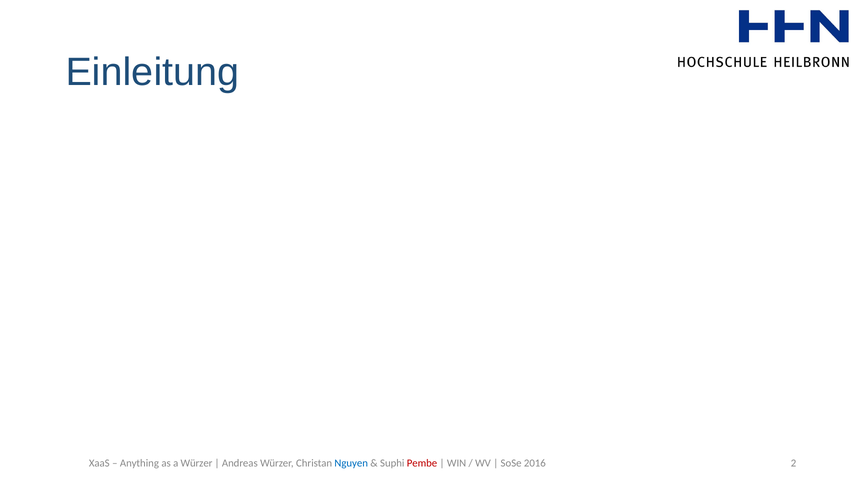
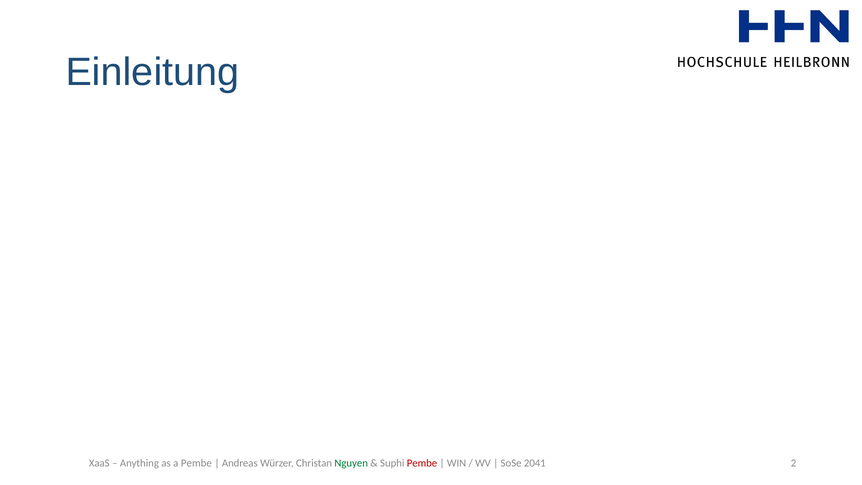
a Würzer: Würzer -> Pembe (196, 463)
Nguyen colour: blue -> green (351, 463)
2016: 2016 -> 2041 (535, 463)
